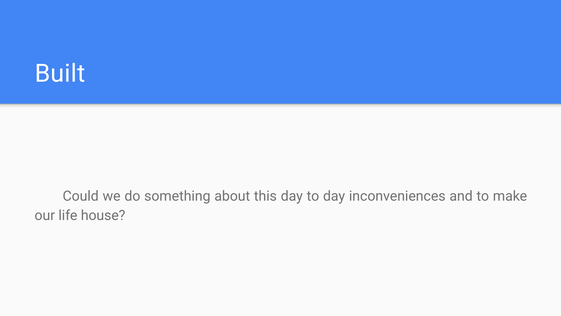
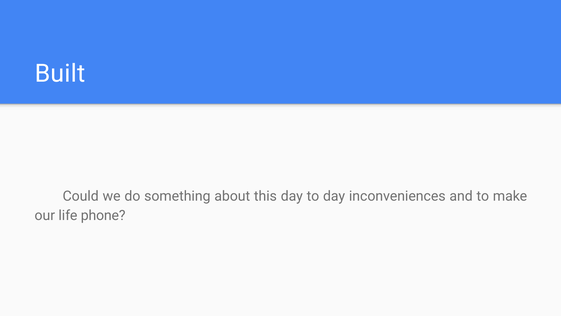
house: house -> phone (103, 215)
